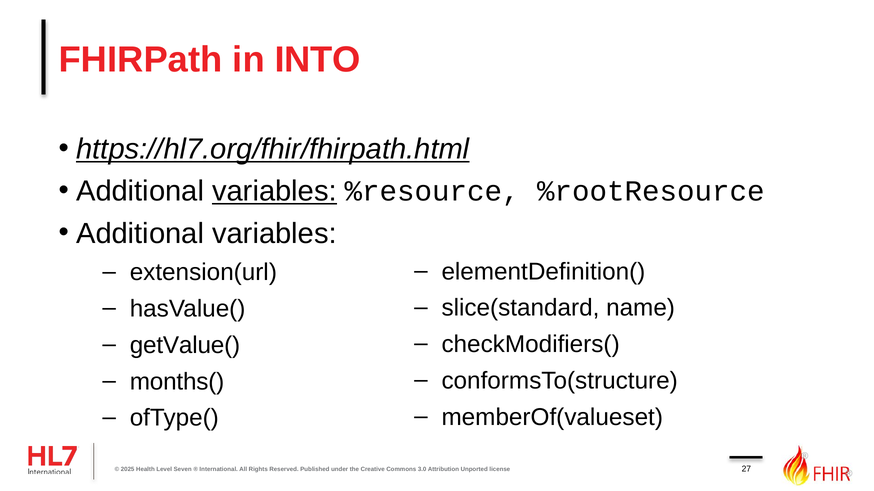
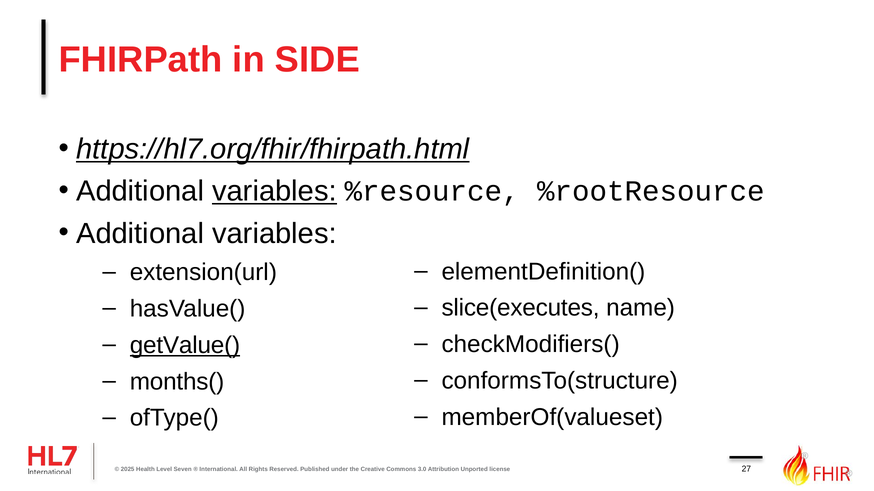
INTO: INTO -> SIDE (317, 60)
slice(standard: slice(standard -> slice(executes (521, 308)
getValue( underline: none -> present (185, 346)
